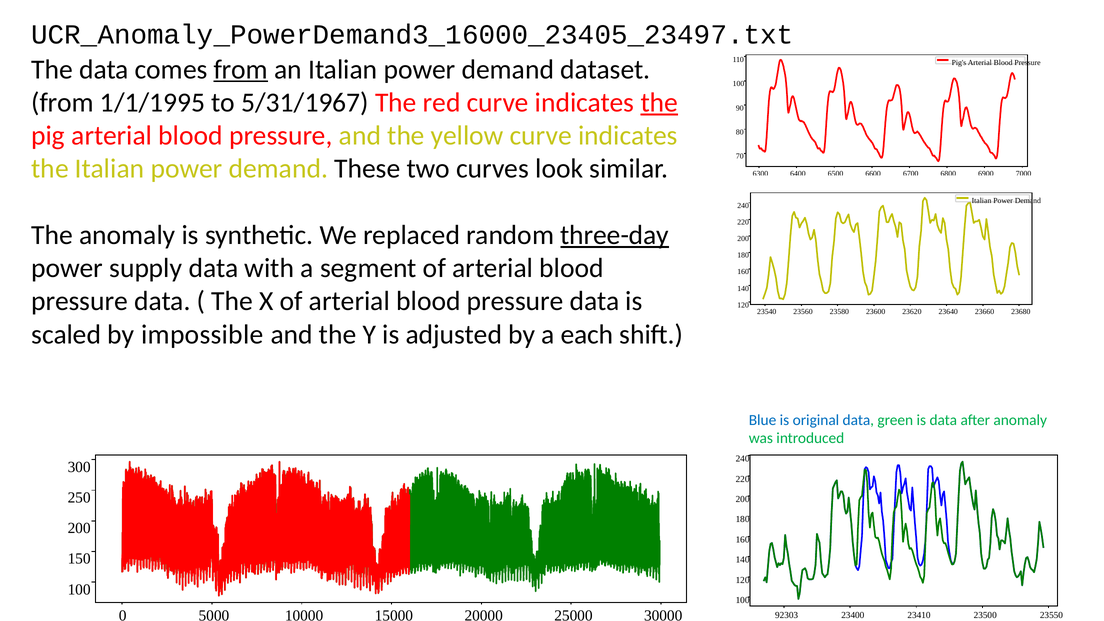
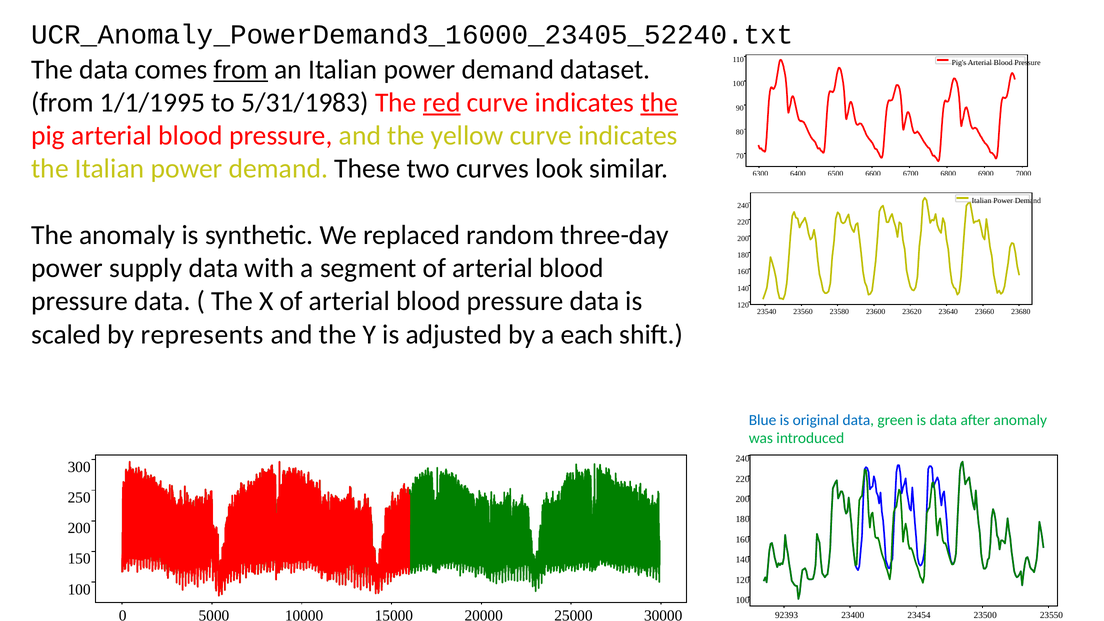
UCR_Anomaly_PowerDemand3_16000_23405_23497.txt: UCR_Anomaly_PowerDemand3_16000_23405_23497.txt -> UCR_Anomaly_PowerDemand3_16000_23405_52240.txt (412, 34)
5/31/1967: 5/31/1967 -> 5/31/1983 (305, 103)
red underline: none -> present (442, 103)
three-day underline: present -> none (615, 235)
impossible: impossible -> represents (202, 334)
92303: 92303 -> 92393 (787, 615)
23410: 23410 -> 23454 (919, 615)
